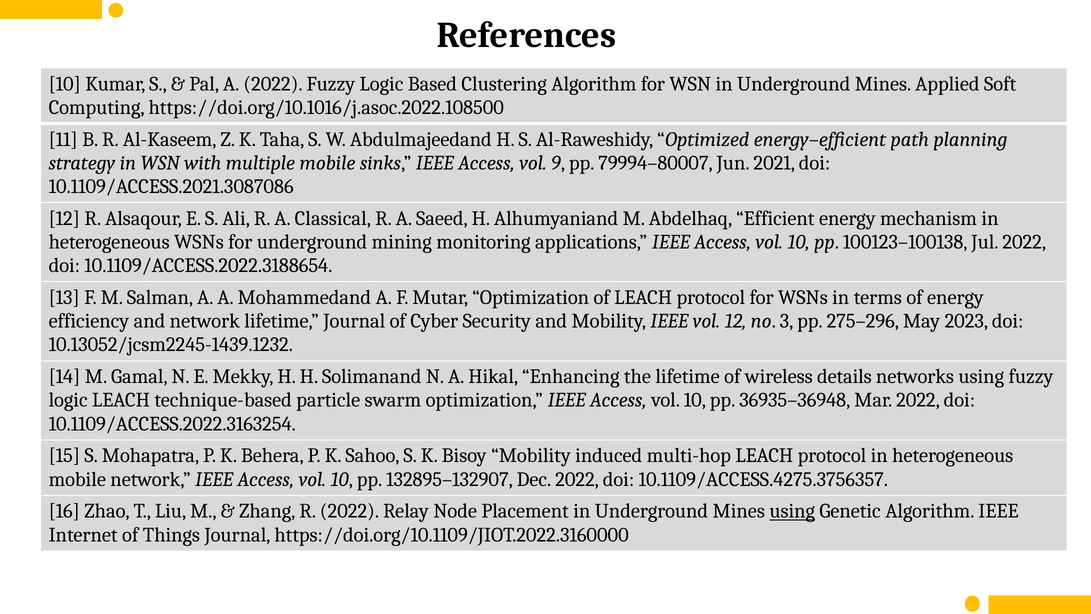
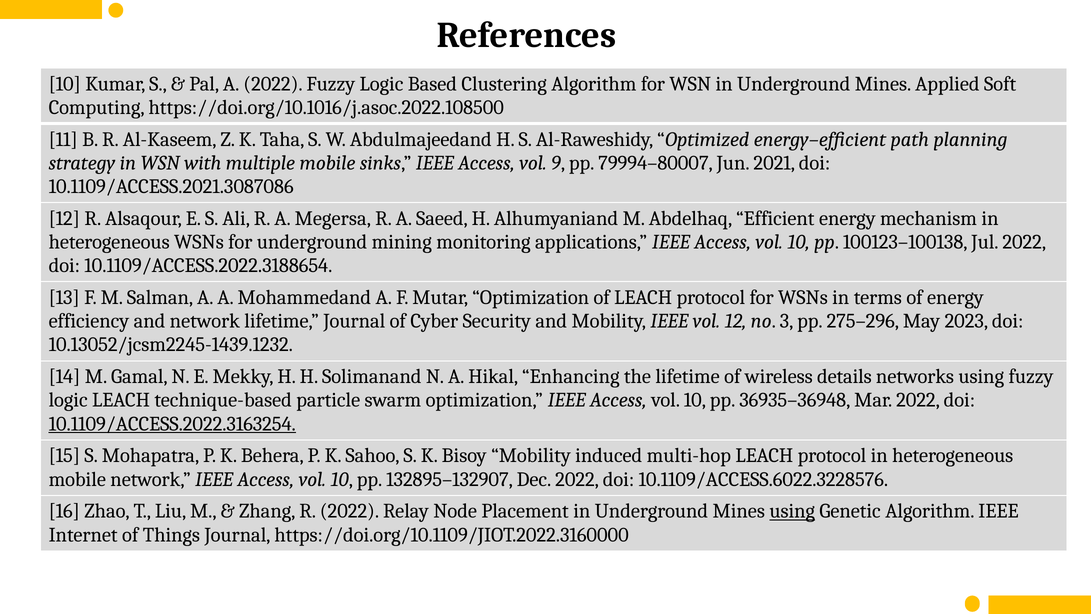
Classical: Classical -> Megersa (333, 218)
10.1109/ACCESS.2022.3163254 underline: none -> present (172, 424)
10.1109/ACCESS.4275.3756357: 10.1109/ACCESS.4275.3756357 -> 10.1109/ACCESS.6022.3228576 (763, 479)
